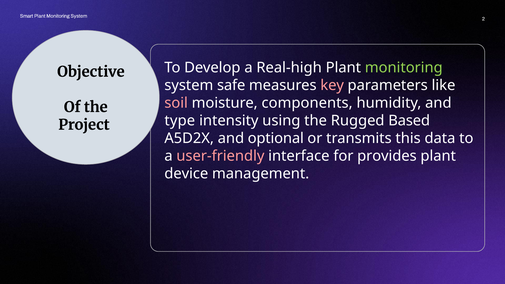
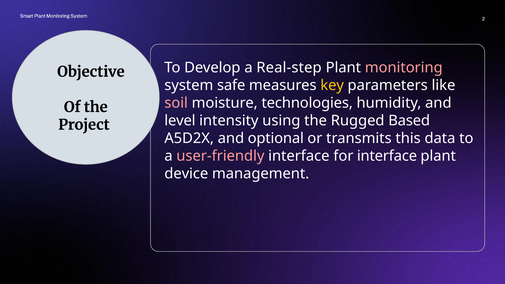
Real-high: Real-high -> Real-step (289, 68)
monitoring colour: light green -> pink (404, 68)
key colour: pink -> yellow (332, 85)
components: components -> technologies (307, 103)
type: type -> level (180, 121)
for provides: provides -> interface (387, 156)
